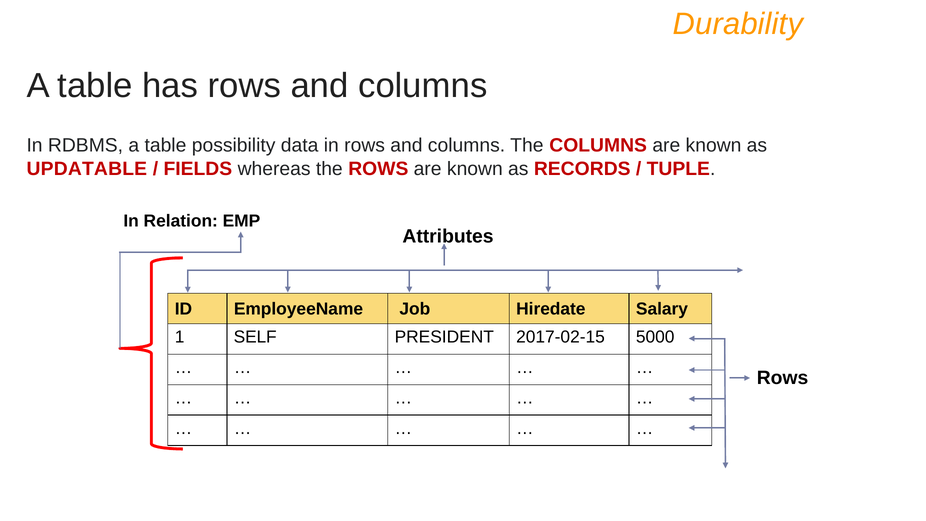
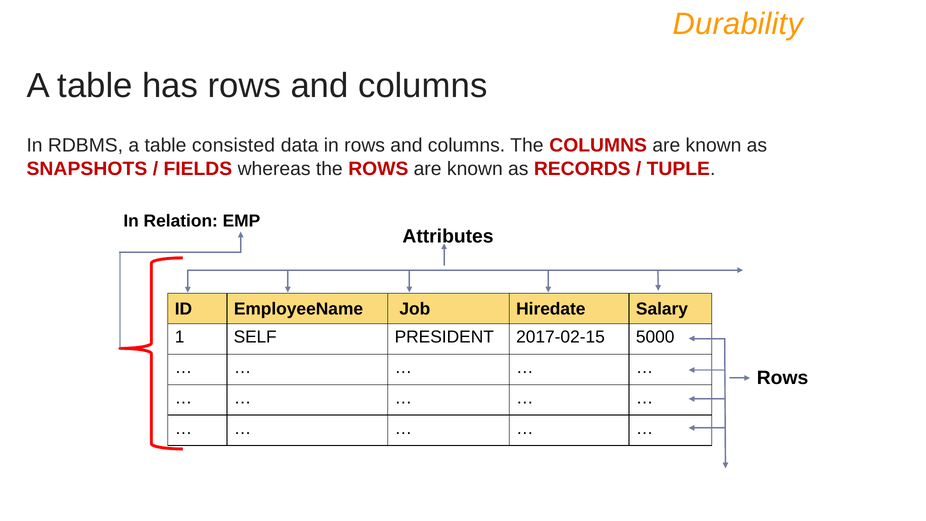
possibility: possibility -> consisted (234, 145)
UPDATABLE: UPDATABLE -> SNAPSHOTS (87, 169)
